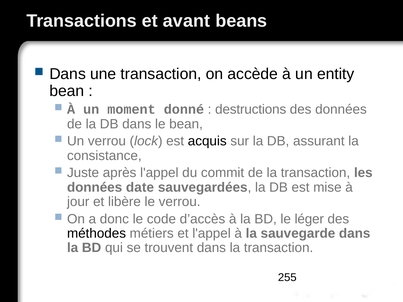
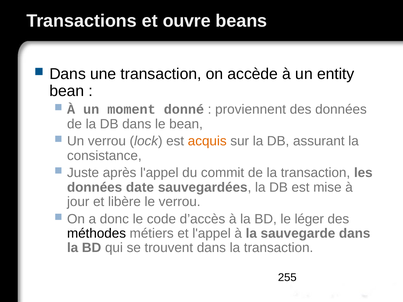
avant: avant -> ouvre (187, 21)
destructions: destructions -> proviennent (251, 110)
acquis colour: black -> orange (207, 141)
